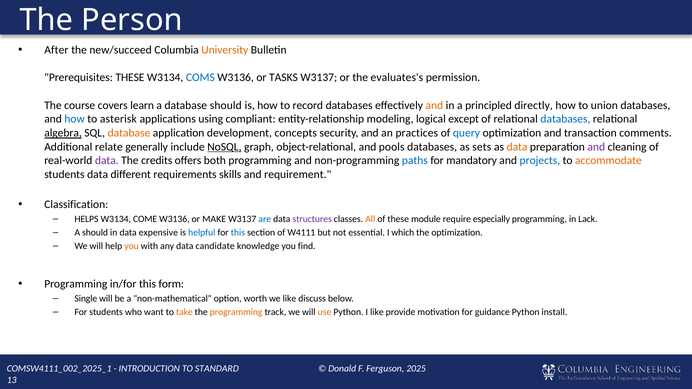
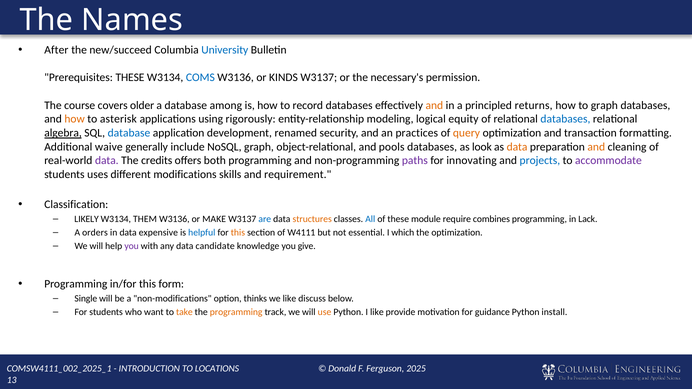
Person: Person -> Names (132, 20)
University colour: orange -> blue (225, 50)
TASKS: TASKS -> KINDS (283, 78)
evaluates's: evaluates's -> necessary's (397, 78)
learn: learn -> older (142, 105)
database should: should -> among (226, 105)
directly: directly -> returns (534, 105)
to union: union -> graph (604, 105)
how colour: blue -> orange (75, 119)
compliant: compliant -> rigorously (251, 119)
except: except -> equity (464, 119)
database colour: orange -> blue (129, 133)
concepts: concepts -> renamed (296, 133)
query colour: blue -> orange (466, 133)
comments: comments -> formatting (646, 133)
relate: relate -> waive (109, 147)
NoSQL underline: present -> none (224, 147)
sets: sets -> look (482, 147)
and colour: purple -> orange (596, 147)
paths colour: blue -> purple (415, 161)
mandatory: mandatory -> innovating (472, 161)
accommodate colour: orange -> purple (608, 161)
students data: data -> uses (98, 175)
requirements: requirements -> modifications (185, 175)
HELPS: HELPS -> LIKELY (87, 219)
COME: COME -> THEM (145, 219)
structures colour: purple -> orange (312, 219)
All colour: orange -> blue (370, 219)
especially: especially -> combines (491, 219)
A should: should -> orders (95, 233)
this colour: blue -> orange (238, 233)
you colour: orange -> purple (132, 246)
find: find -> give (307, 246)
non-mathematical: non-mathematical -> non-modifications (173, 299)
worth: worth -> thinks (255, 299)
STANDARD: STANDARD -> LOCATIONS (217, 369)
